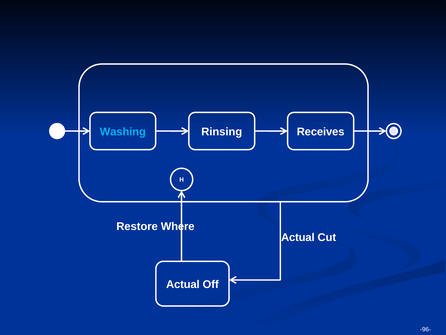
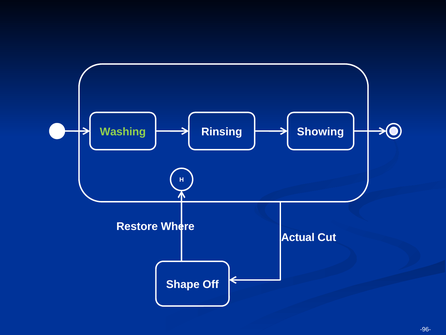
Washing colour: light blue -> light green (123, 132)
Receives: Receives -> Showing (321, 132)
Actual: Actual -> Shape (183, 284)
